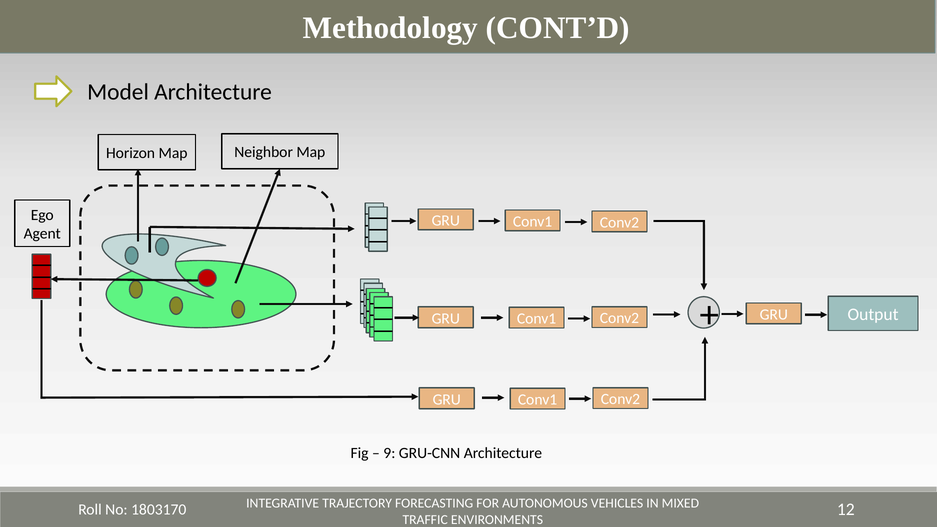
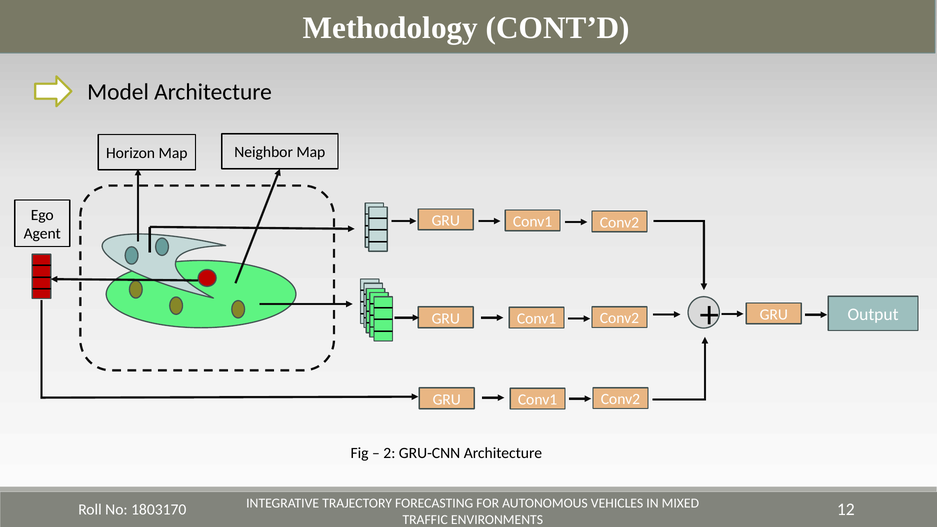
9: 9 -> 2 (389, 453)
